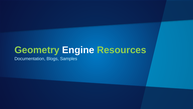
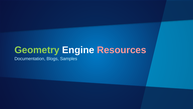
Resources colour: light green -> pink (122, 50)
